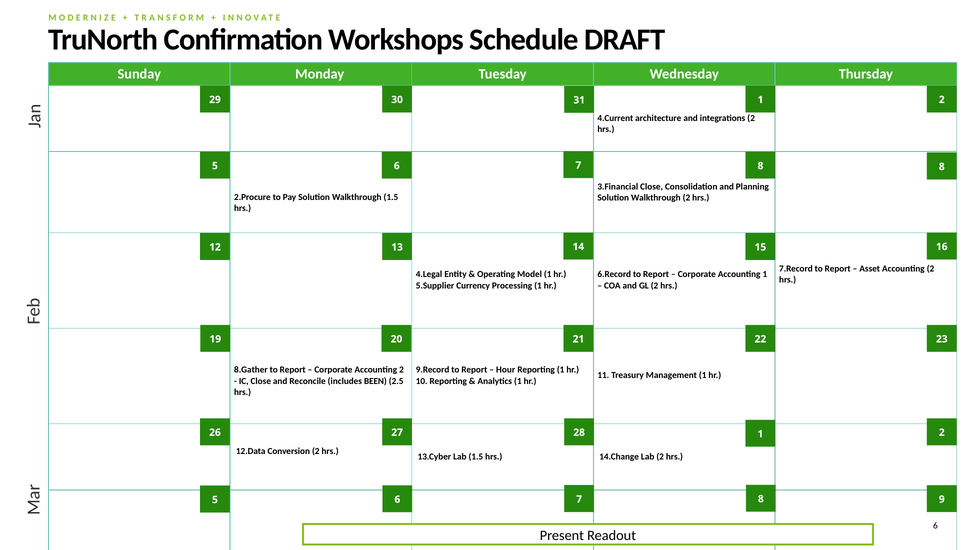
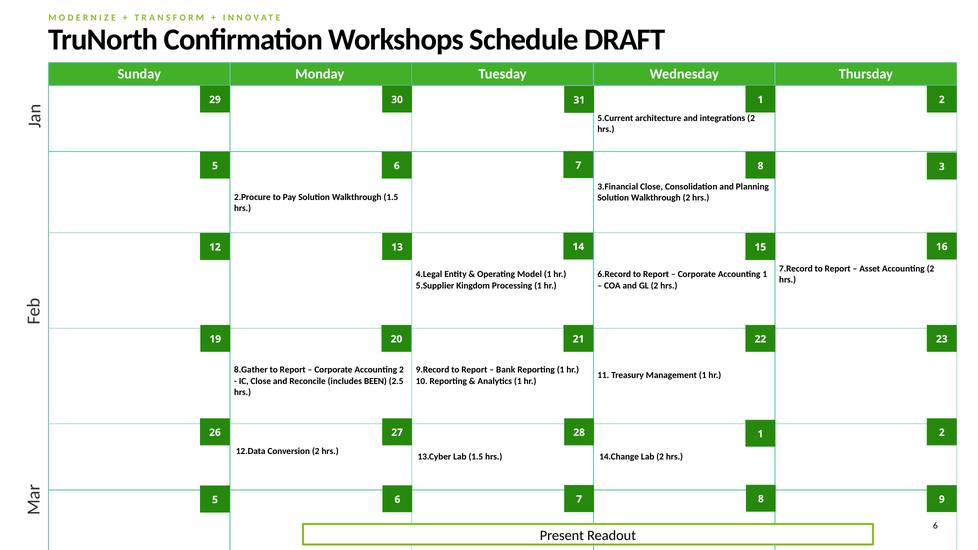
4.Current: 4.Current -> 5.Current (615, 118)
8 8: 8 -> 3 (942, 167)
Currency: Currency -> Kingdom (473, 286)
Hour: Hour -> Bank (506, 370)
